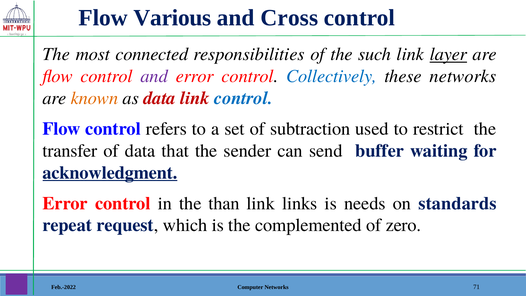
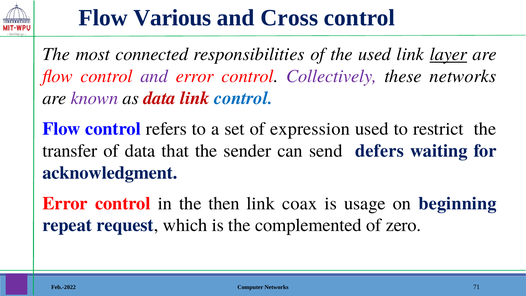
the such: such -> used (375, 54)
Collectively colour: blue -> purple (331, 76)
known colour: orange -> purple (94, 98)
subtraction: subtraction -> expression (310, 129)
buffer: buffer -> defers (380, 151)
acknowledgment underline: present -> none (110, 173)
than: than -> then (224, 203)
links: links -> coax (300, 203)
needs: needs -> usage (365, 203)
standards: standards -> beginning (458, 203)
